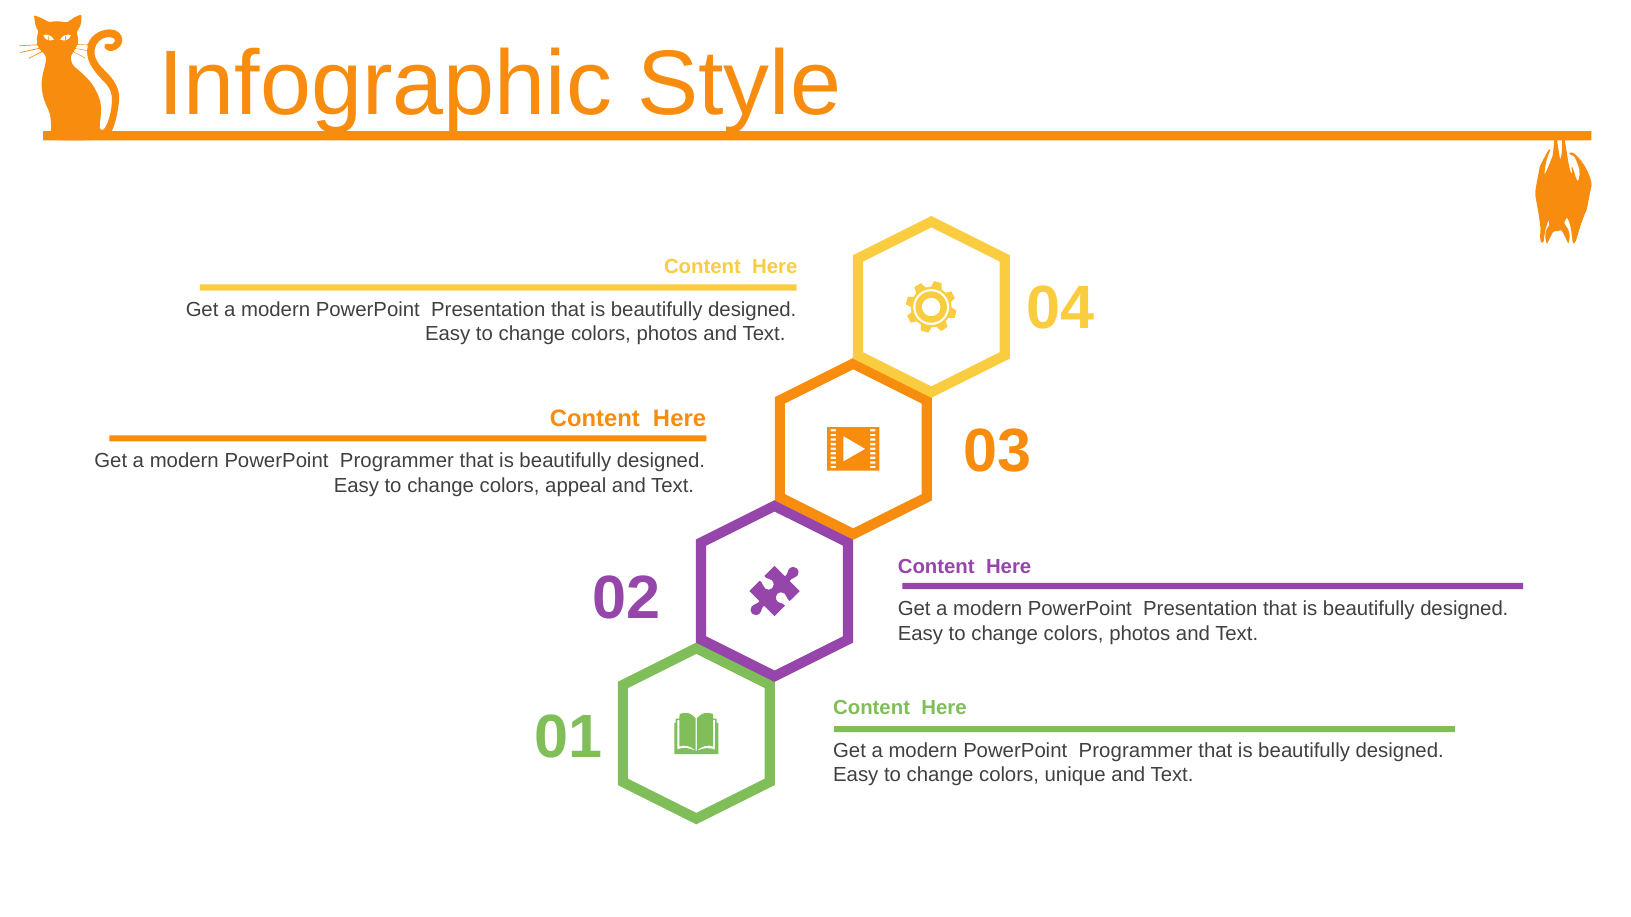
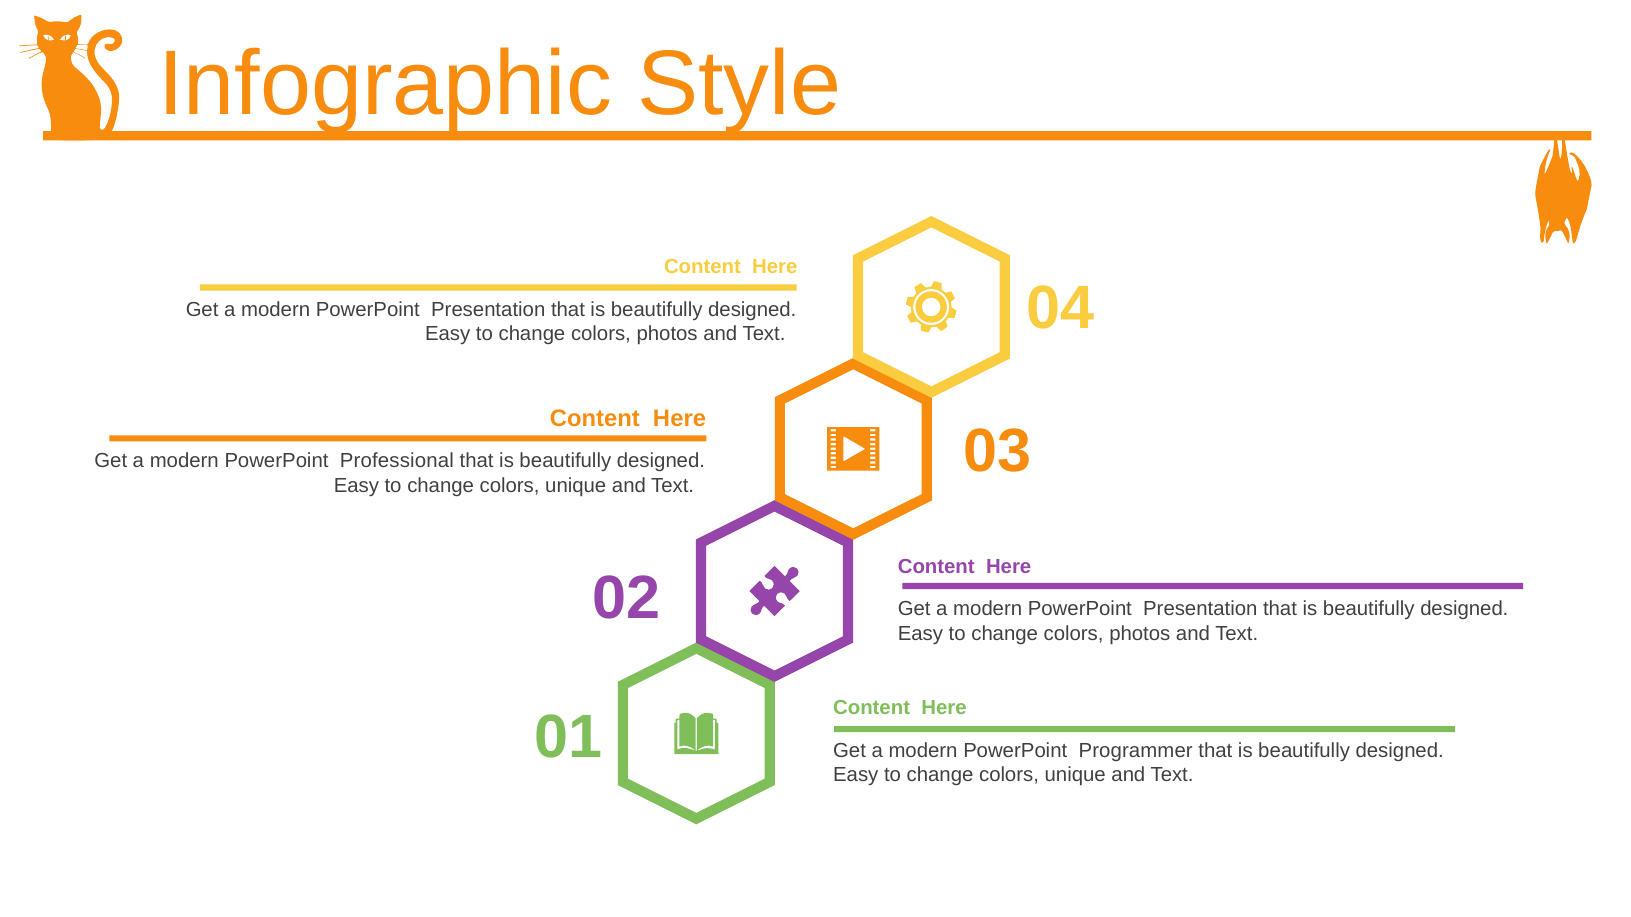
Programmer: Programmer -> Professional (397, 461)
appeal: appeal -> unique (576, 486)
